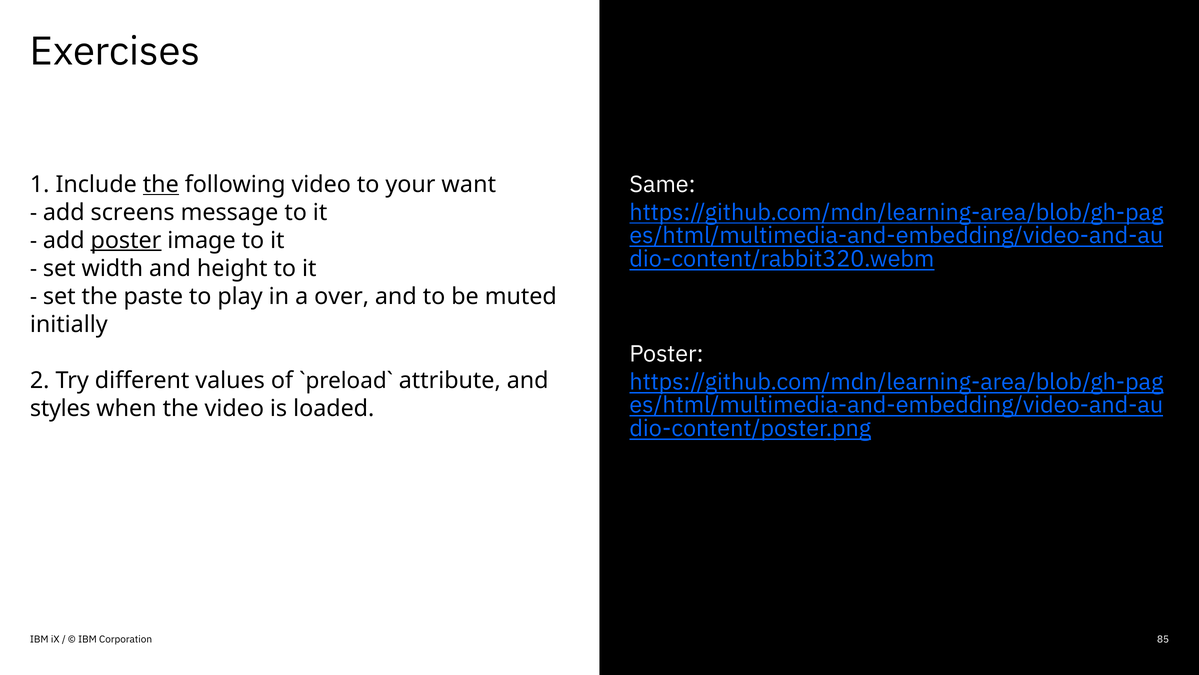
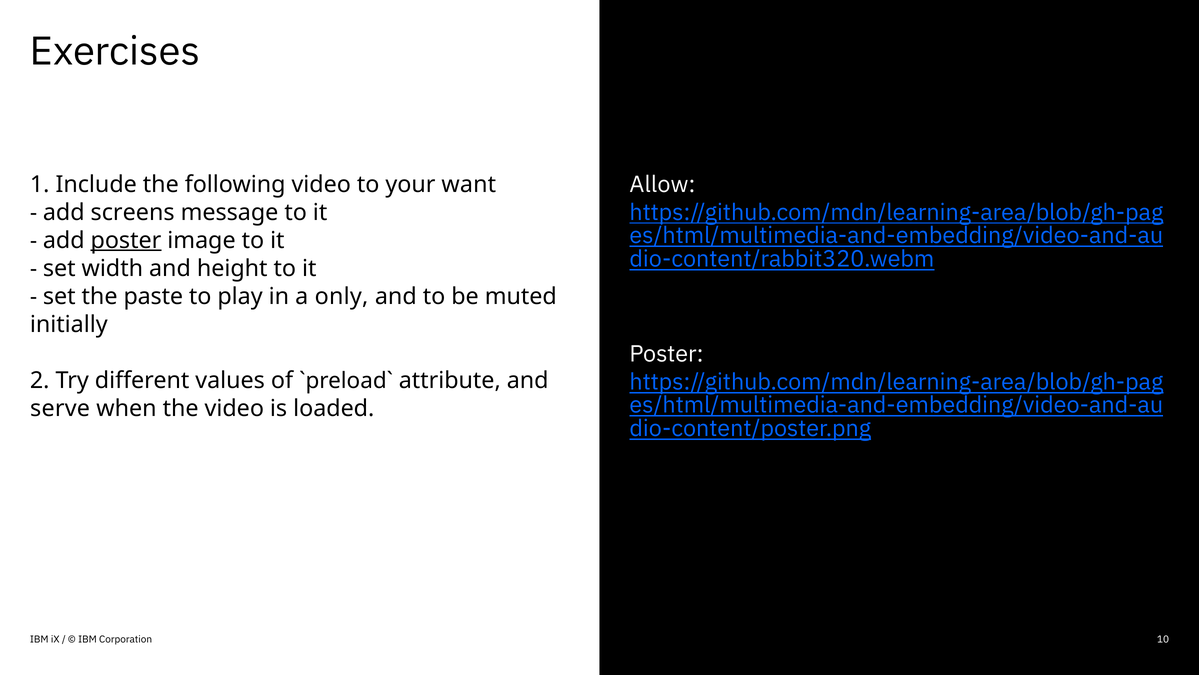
Same: Same -> Allow (662, 184)
the underline: present -> none (161, 184)
over: over -> only (341, 296)
styles: styles -> serve (60, 408)
85: 85 -> 10 (1163, 639)
